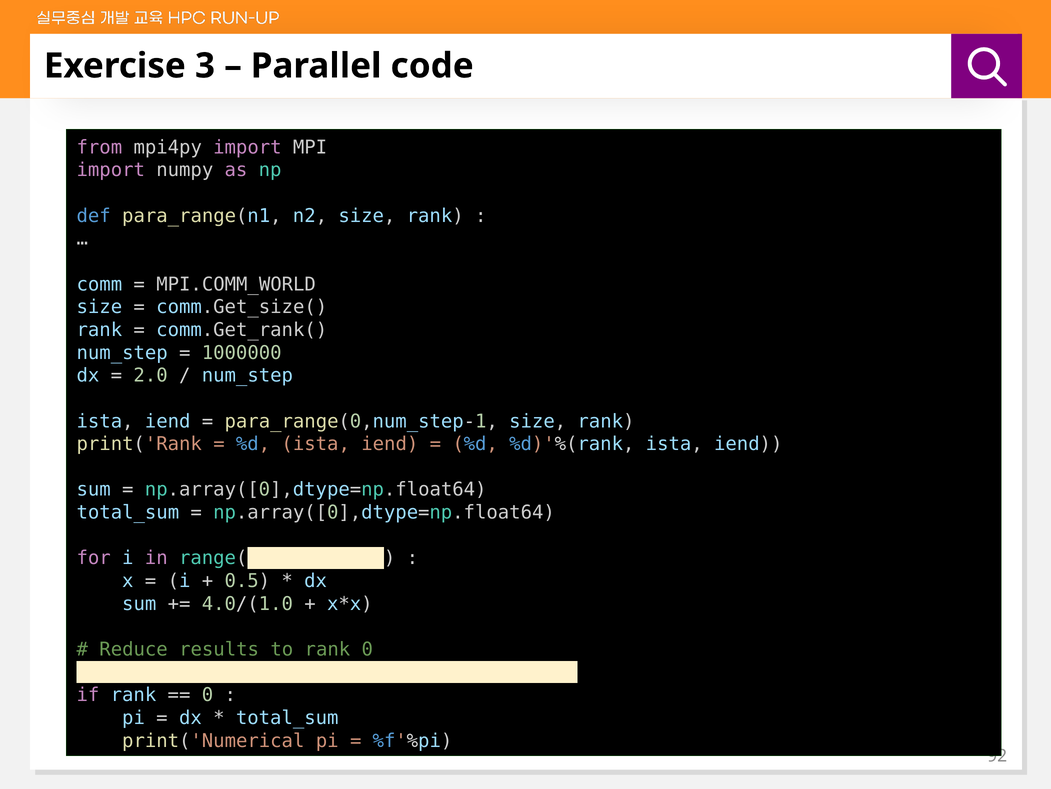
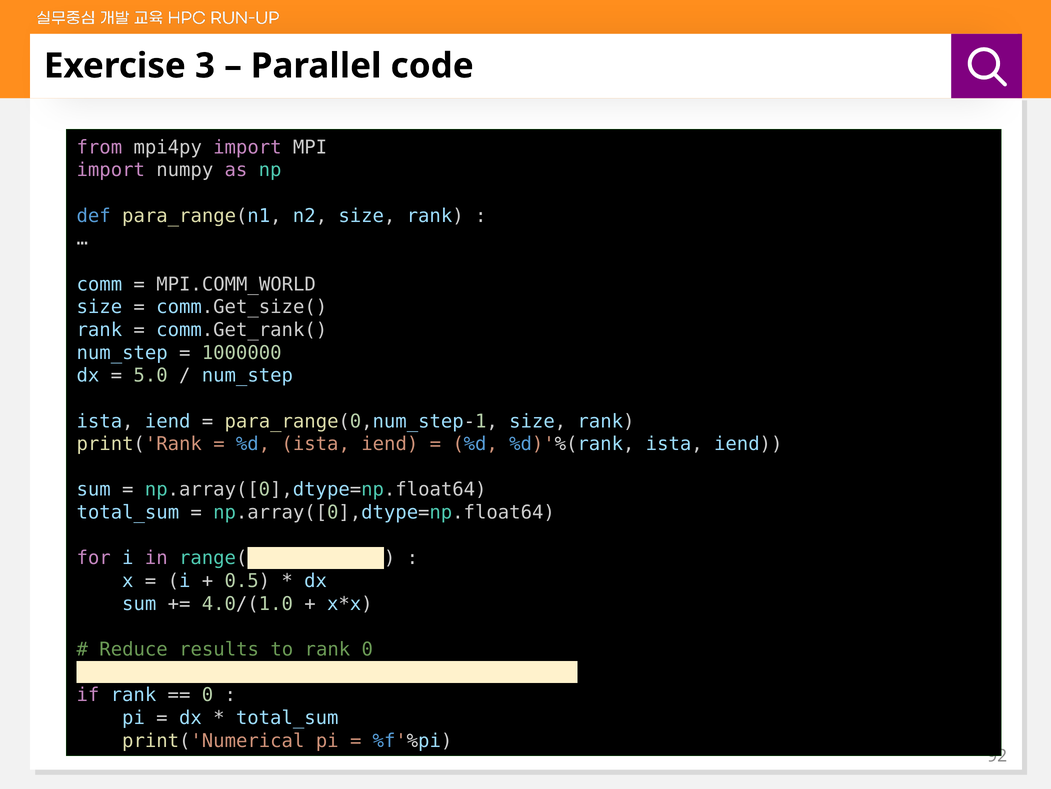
2.0: 2.0 -> 5.0 (151, 375)
